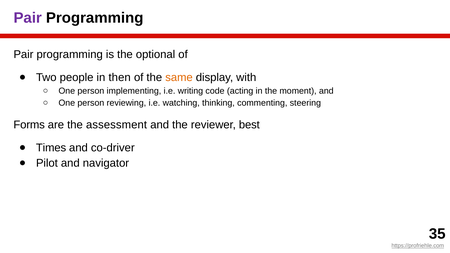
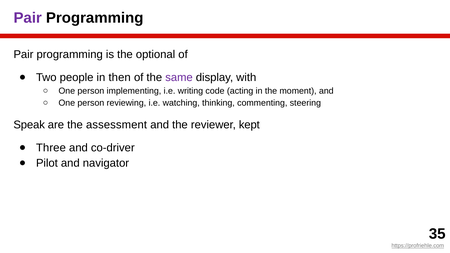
same colour: orange -> purple (179, 78)
Forms: Forms -> Speak (29, 125)
best: best -> kept (249, 125)
Times: Times -> Three (51, 148)
